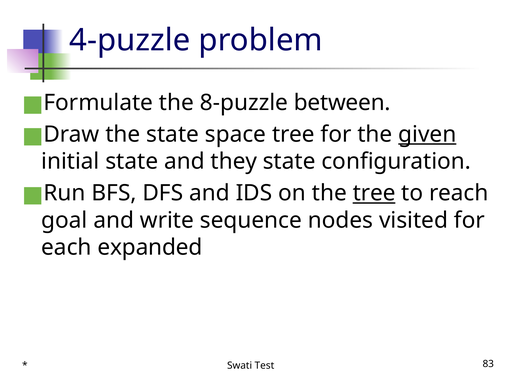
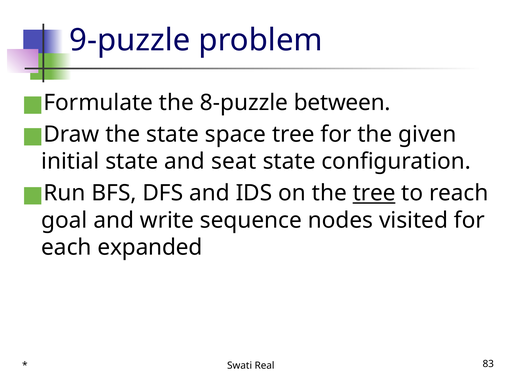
4-puzzle: 4-puzzle -> 9-puzzle (130, 40)
given underline: present -> none (427, 134)
they: they -> seat (234, 162)
Test: Test -> Real (265, 366)
